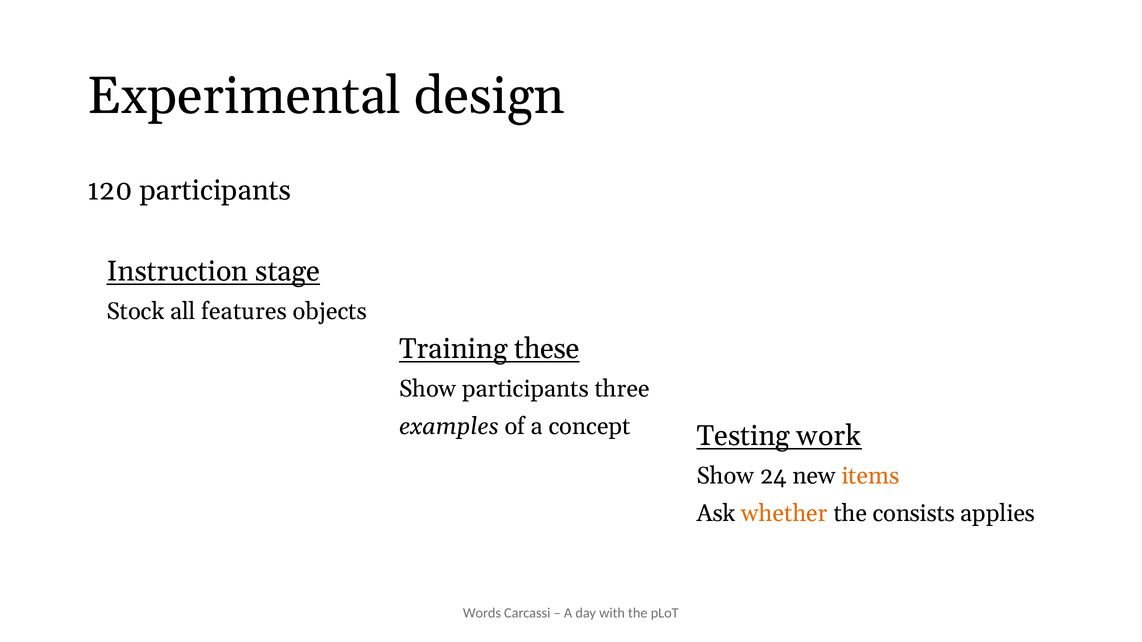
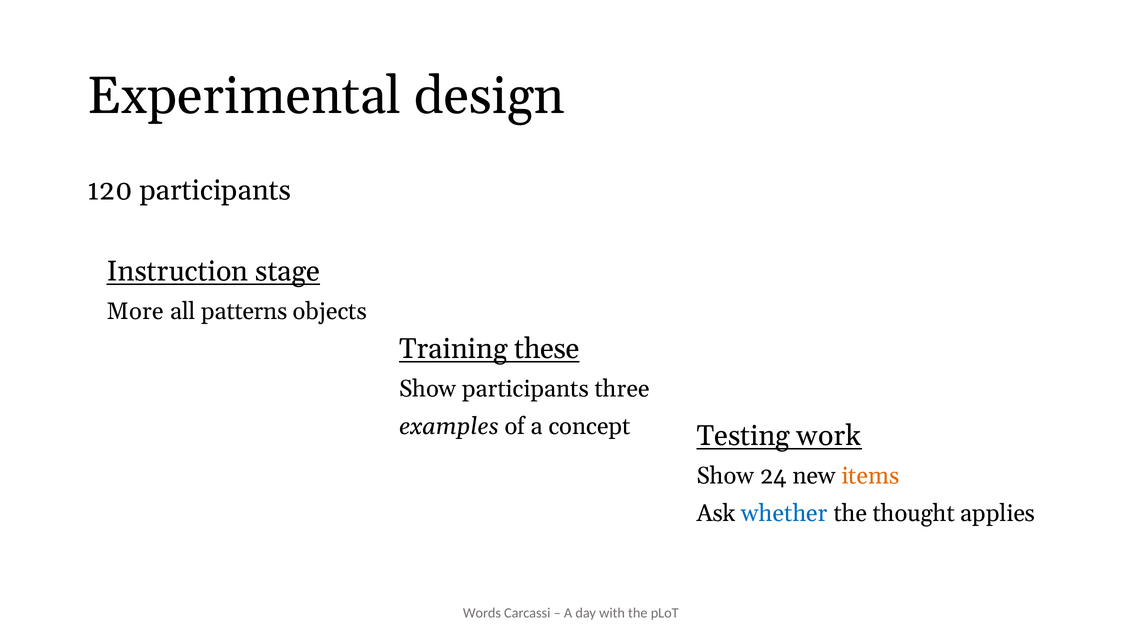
Stock: Stock -> More (135, 312)
features: features -> patterns (244, 312)
whether colour: orange -> blue (785, 514)
consists: consists -> thought (914, 514)
